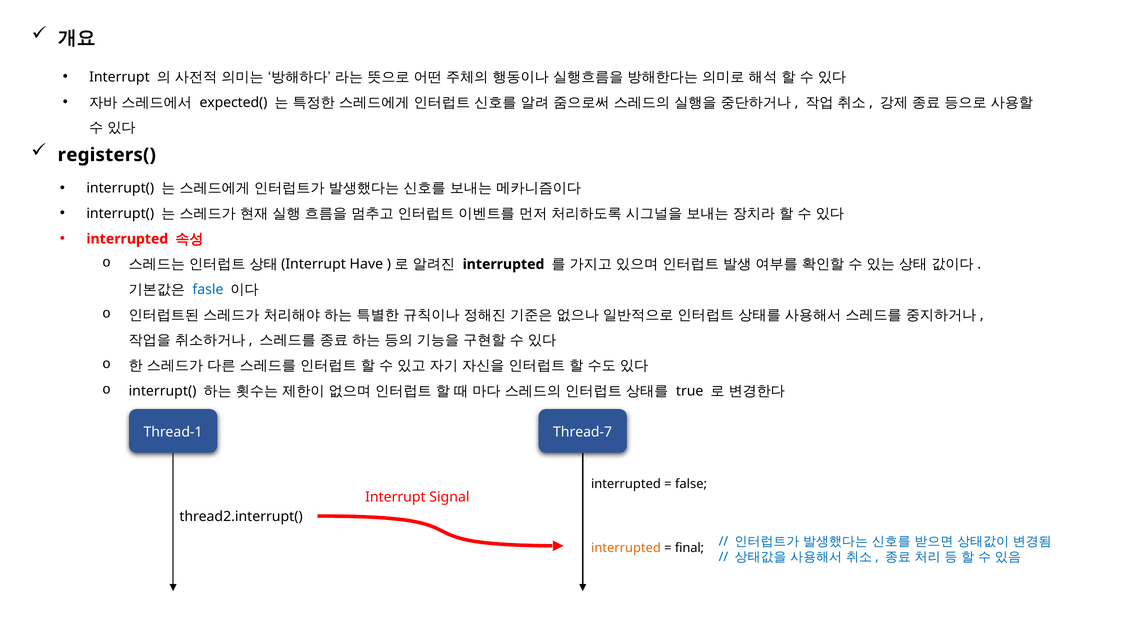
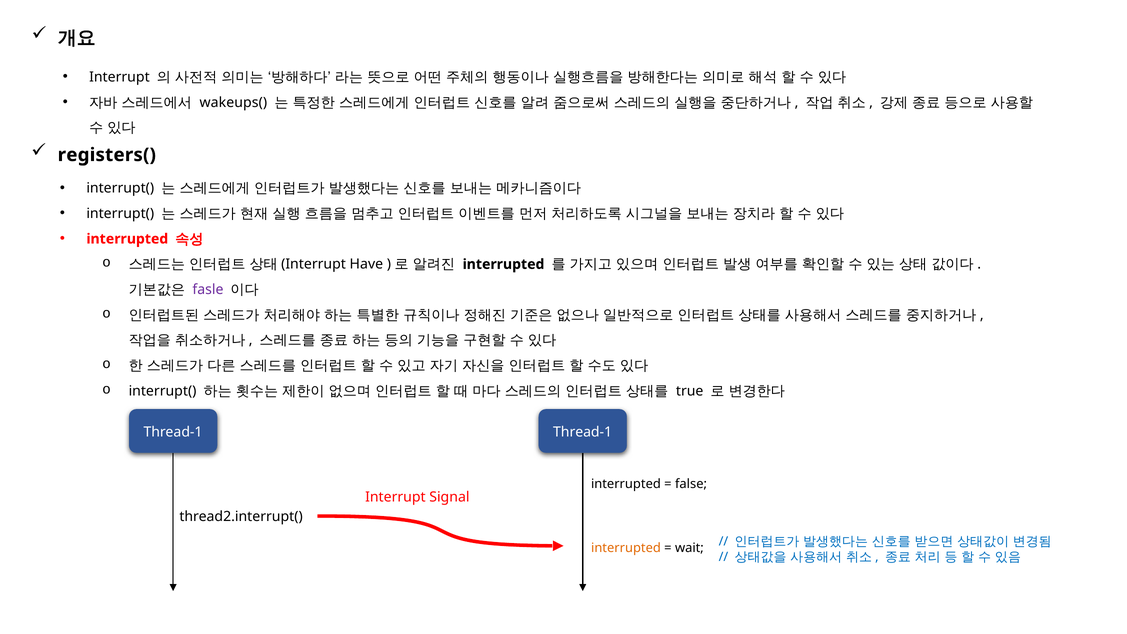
expected(: expected( -> wakeups( (233, 102)
fasle colour: blue -> purple (208, 290)
Thread-1 Thread-7: Thread-7 -> Thread-1 (583, 432)
final: final -> wait (689, 548)
